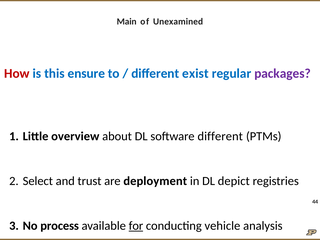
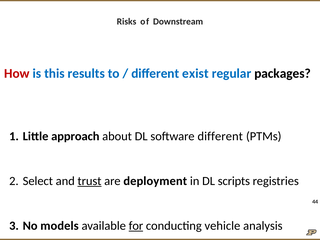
Main: Main -> Risks (127, 21)
Unexamined: Unexamined -> Downstream (178, 21)
ensure: ensure -> results (86, 73)
packages colour: purple -> black (282, 73)
overview: overview -> approach (75, 136)
trust underline: none -> present (89, 181)
depict: depict -> scripts (234, 181)
process: process -> models (60, 226)
